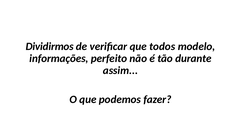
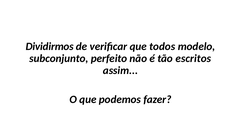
informações: informações -> subconjunto (59, 58)
durante: durante -> escritos (193, 58)
